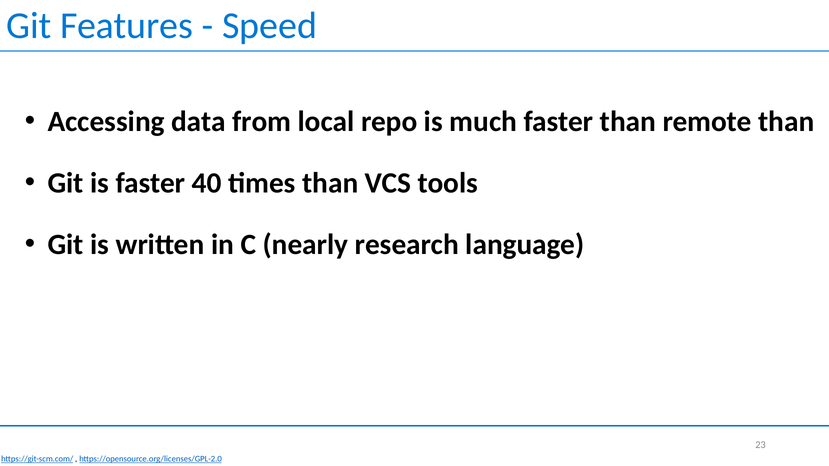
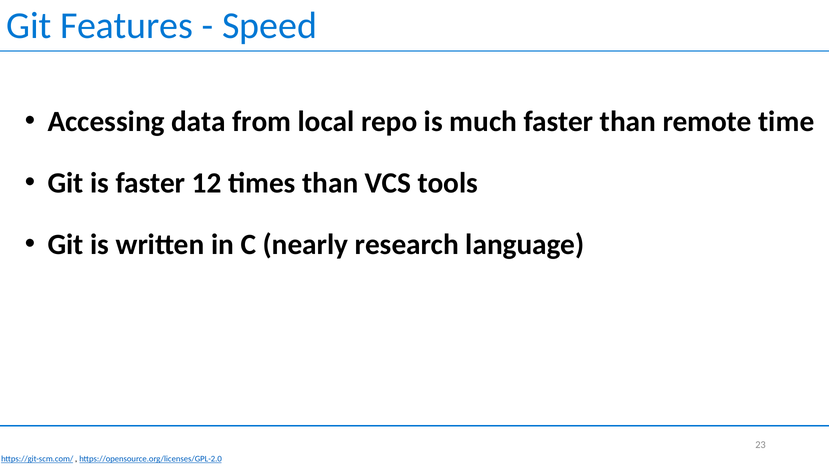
remote than: than -> time (786, 122)
40: 40 -> 12 (207, 183)
